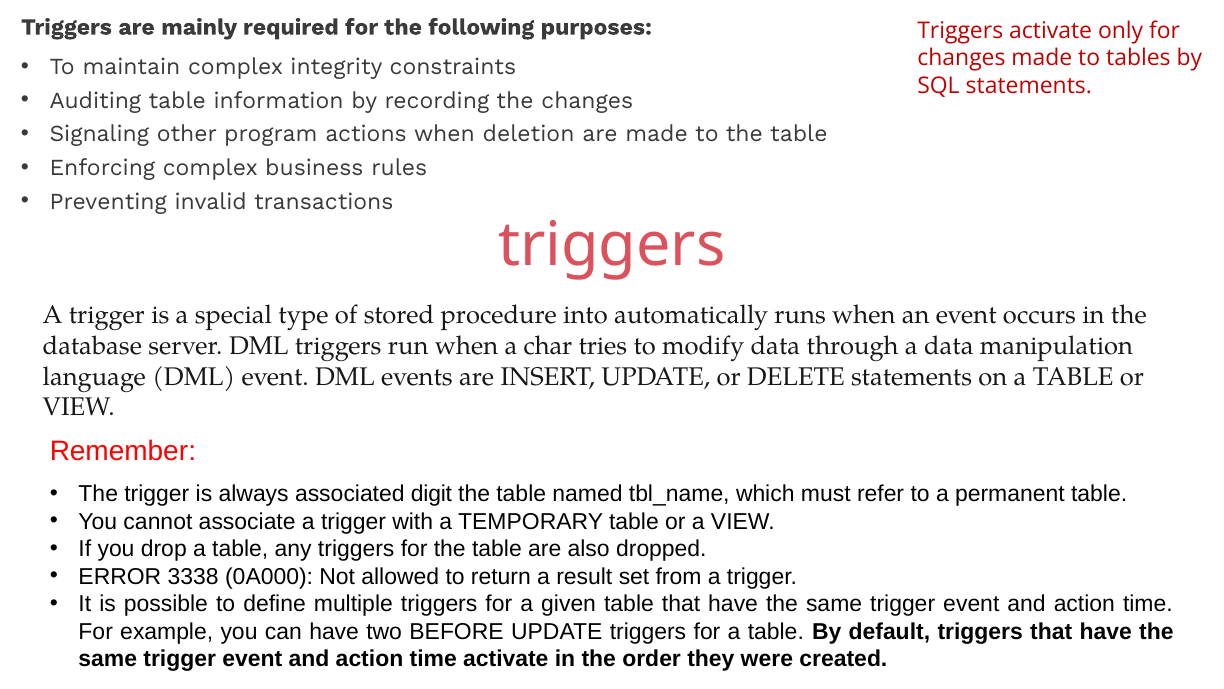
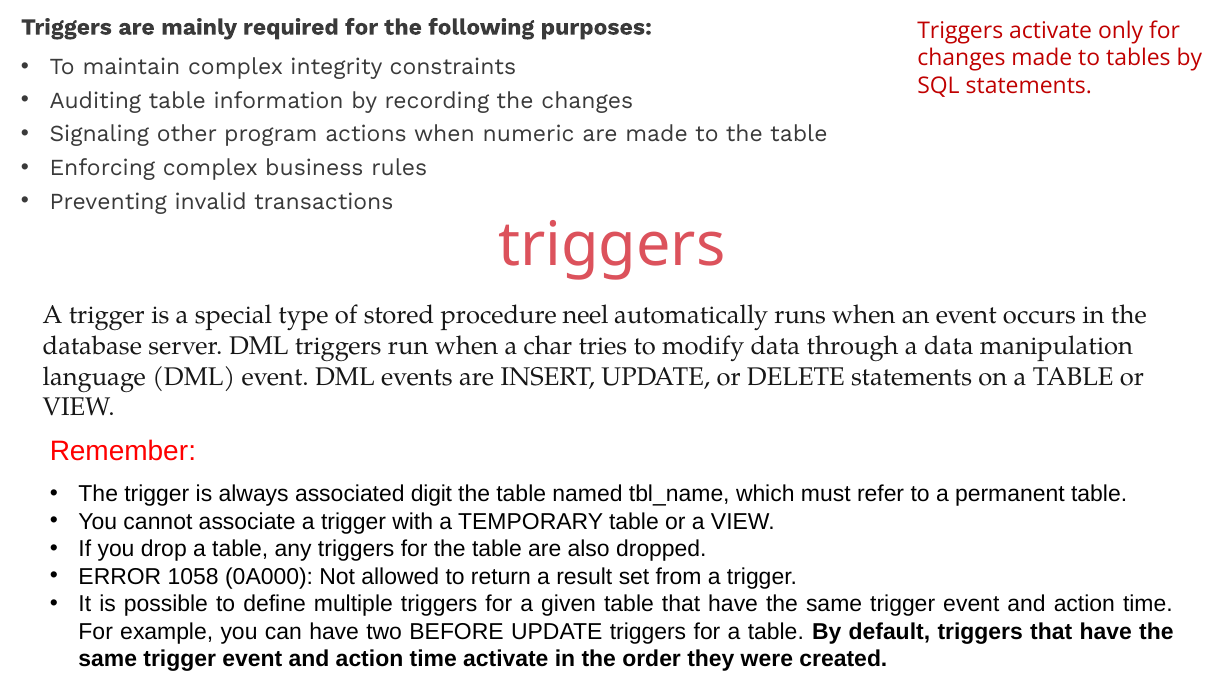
deletion: deletion -> numeric (529, 134)
into: into -> neel (586, 315)
3338: 3338 -> 1058 (193, 576)
